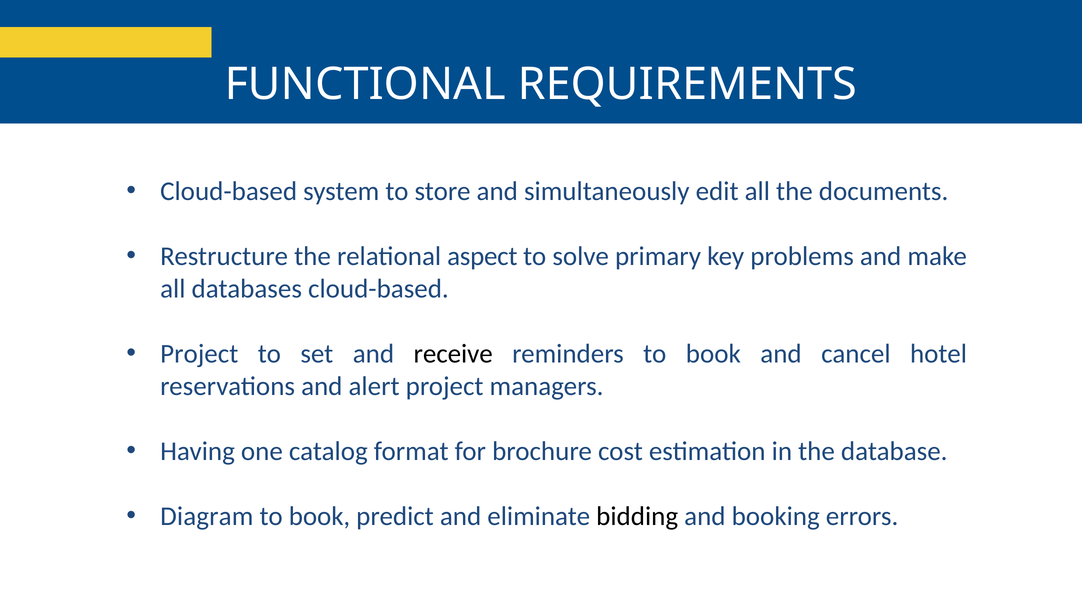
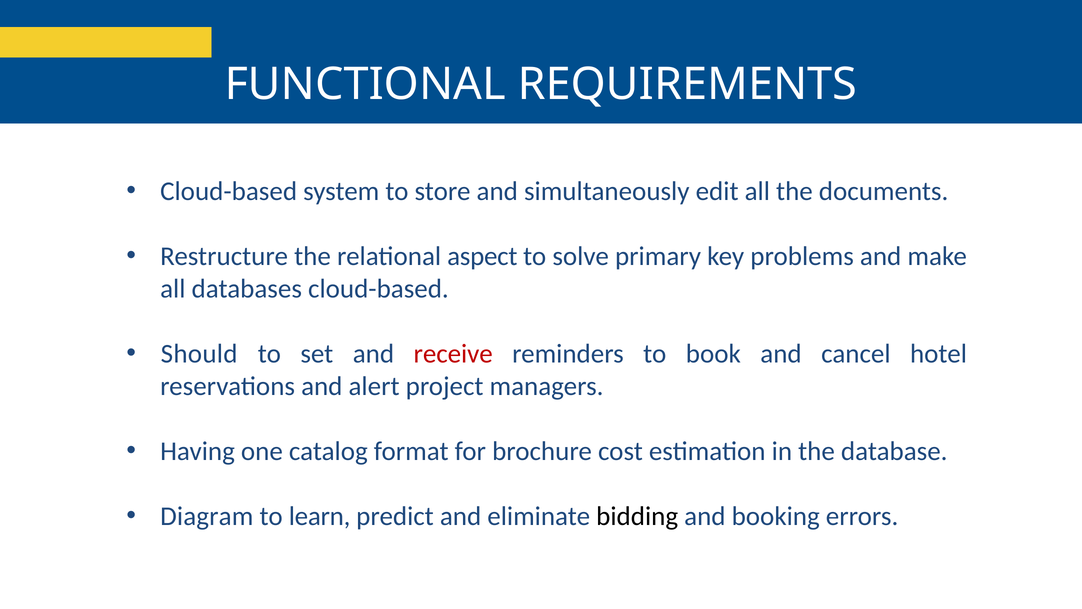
Project: Project -> Should (199, 354)
receive colour: black -> red (453, 354)
book: book -> learn (320, 516)
